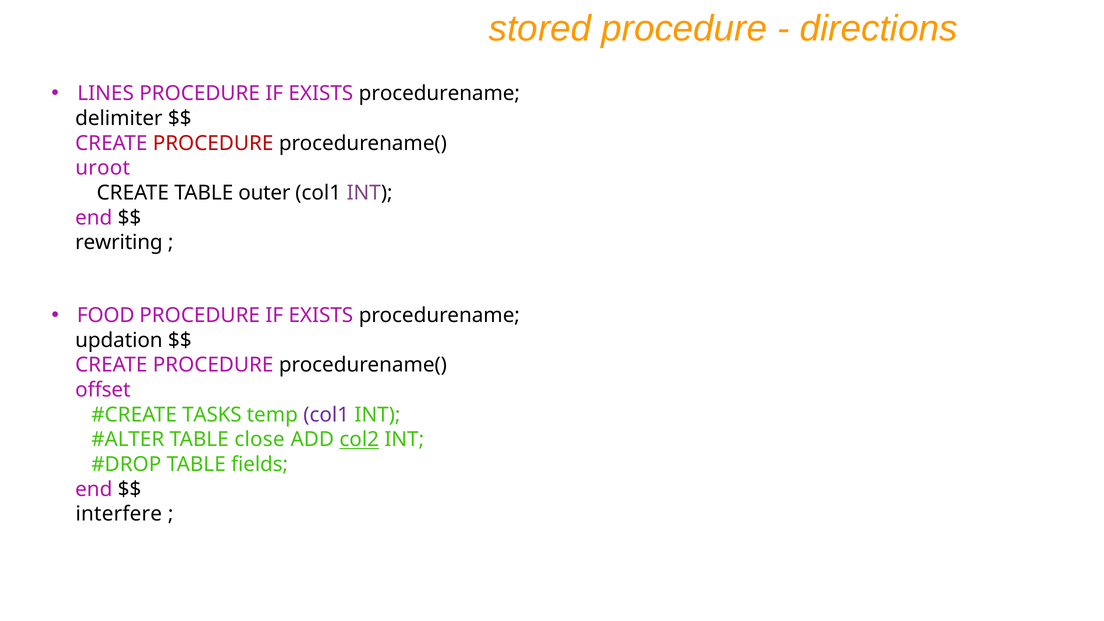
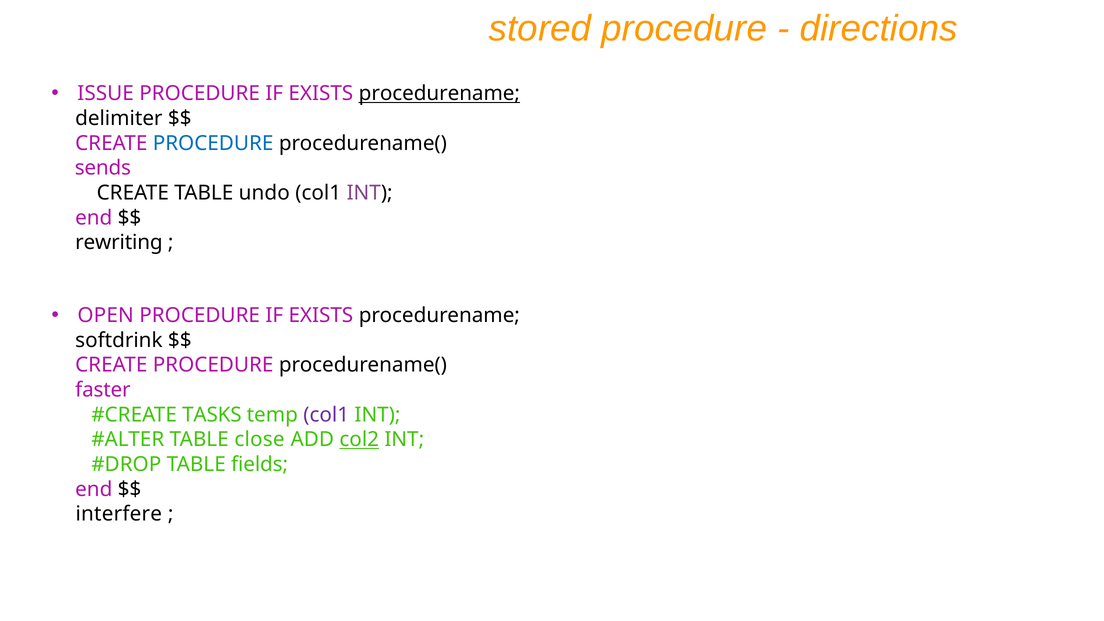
LINES: LINES -> ISSUE (106, 94)
procedurename underline: none -> present (439, 94)
PROCEDURE colour: red -> blue (213, 143)
uroot: uroot -> sends (103, 168)
outer: outer -> undo (264, 193)
FOOD: FOOD -> OPEN (106, 315)
updation: updation -> softdrink (119, 340)
offset: offset -> faster (103, 390)
